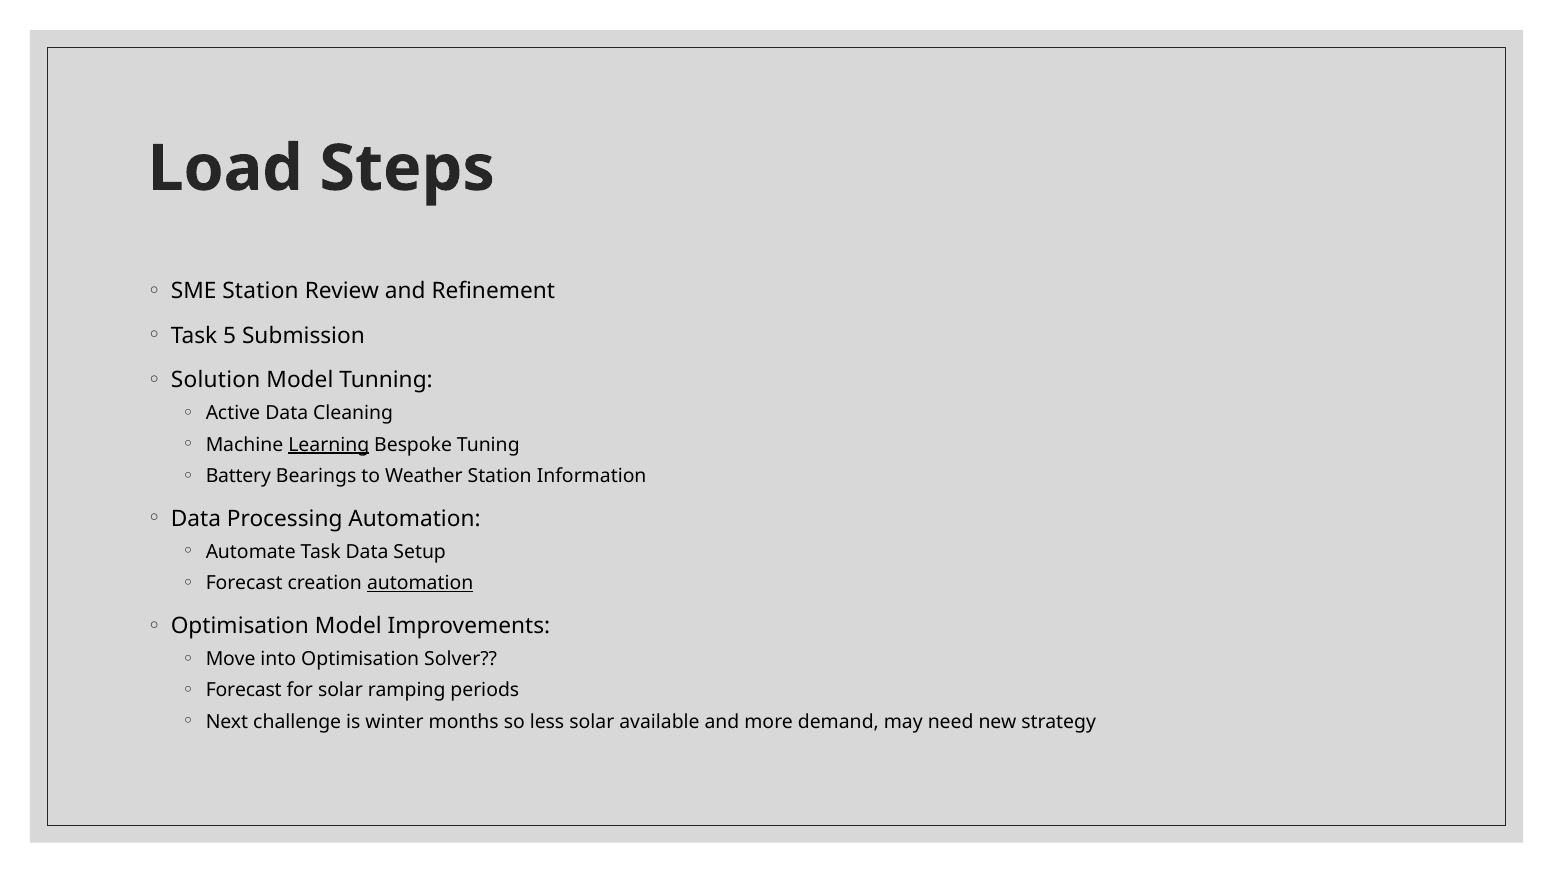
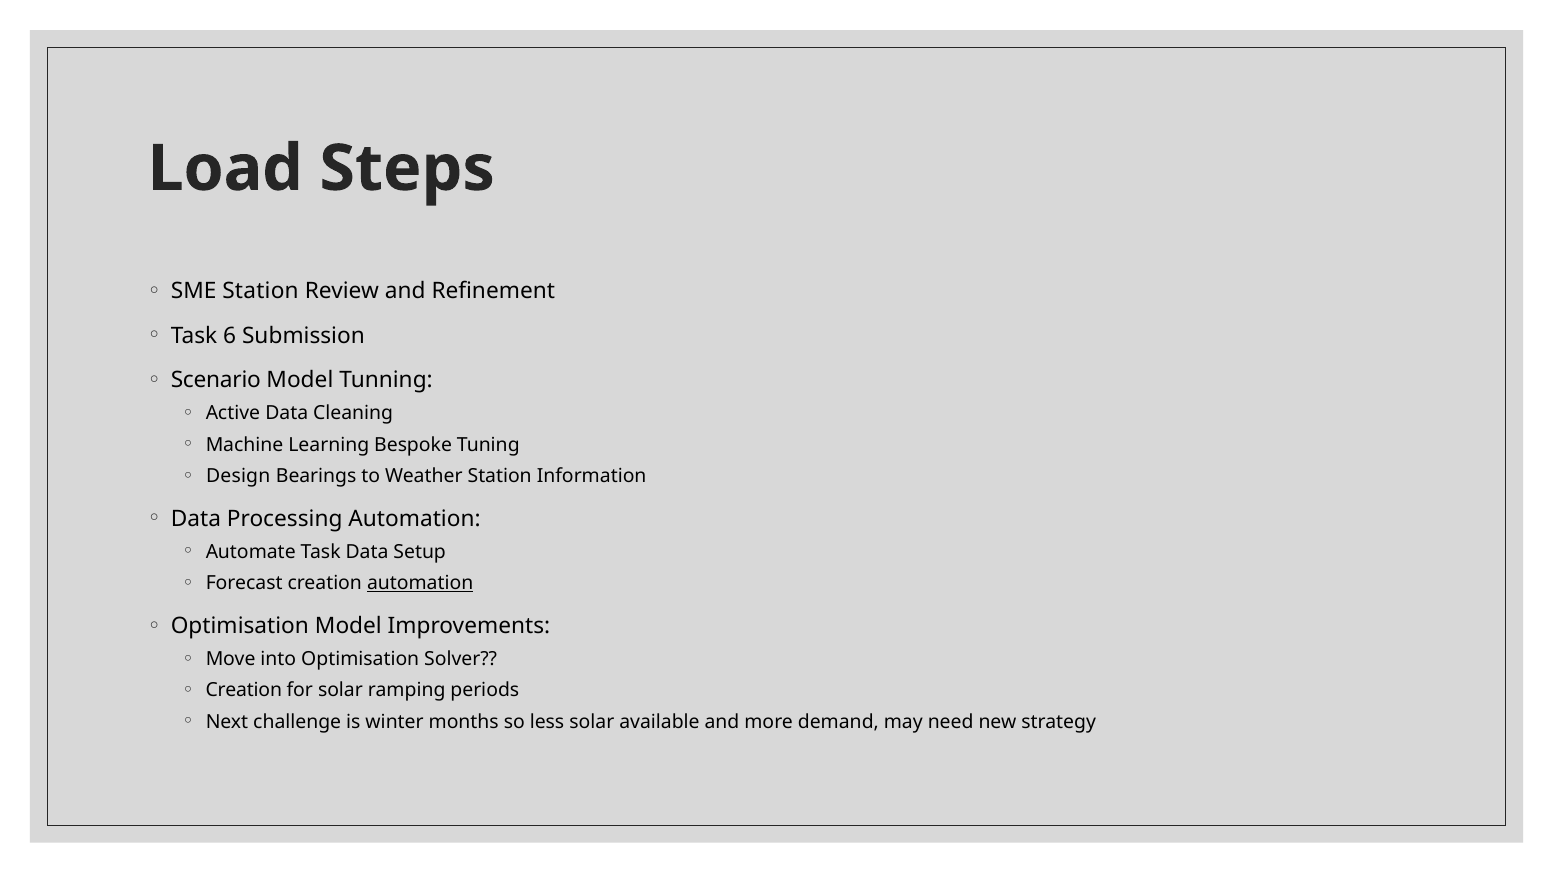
5: 5 -> 6 (230, 336)
Solution: Solution -> Scenario (216, 381)
Learning underline: present -> none (329, 445)
Battery: Battery -> Design (238, 476)
Forecast: Forecast -> Creation (244, 691)
